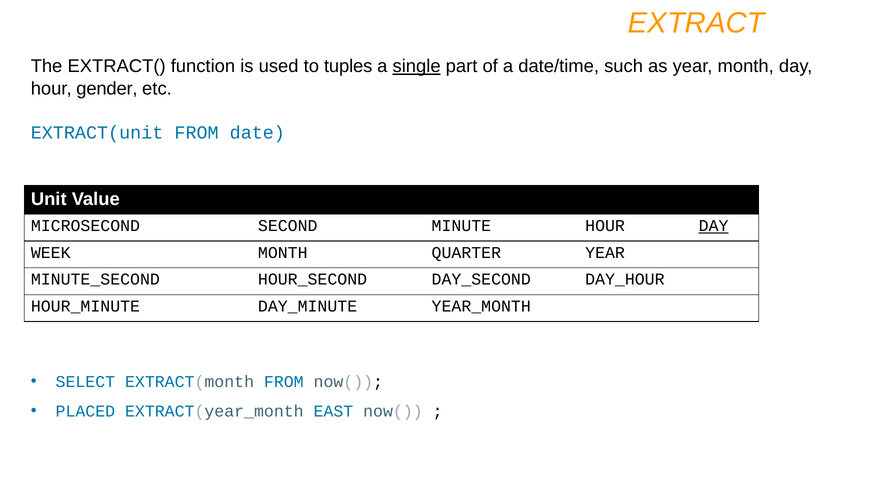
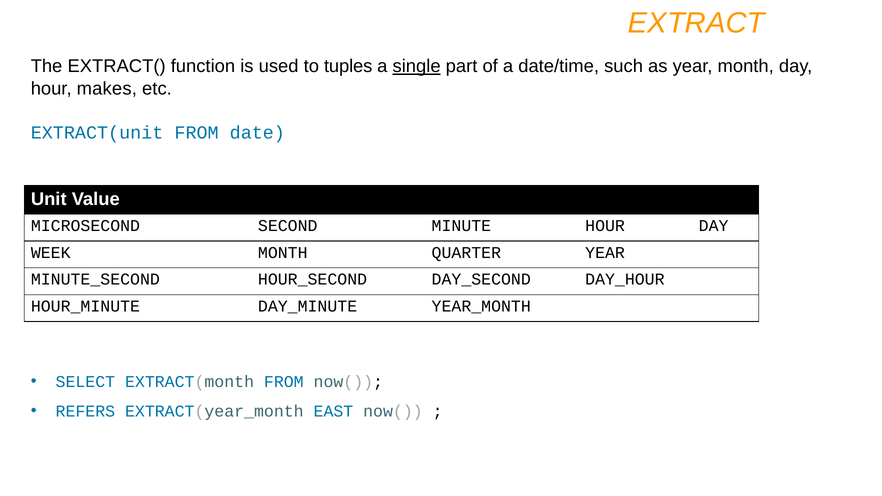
gender: gender -> makes (107, 88)
DAY underline: present -> none (714, 226)
PLACED: PLACED -> REFERS (85, 411)
